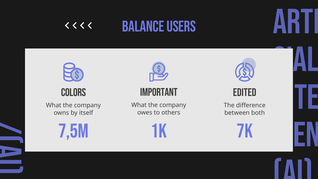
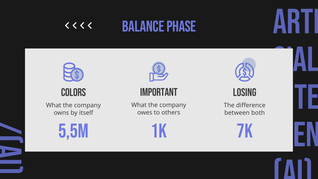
USERS: USERS -> PHASE (181, 27)
edited: edited -> losing (245, 92)
7,5M: 7,5M -> 5,5M (73, 131)
